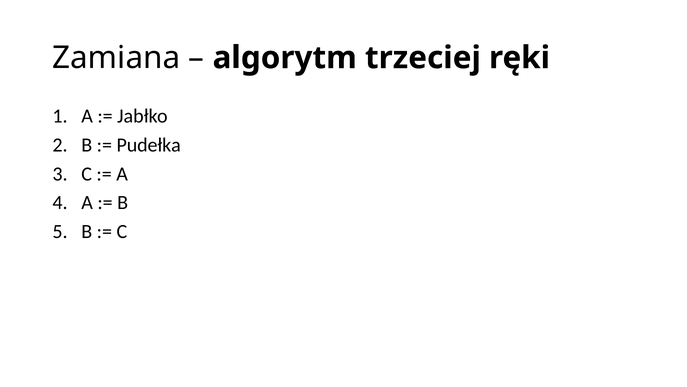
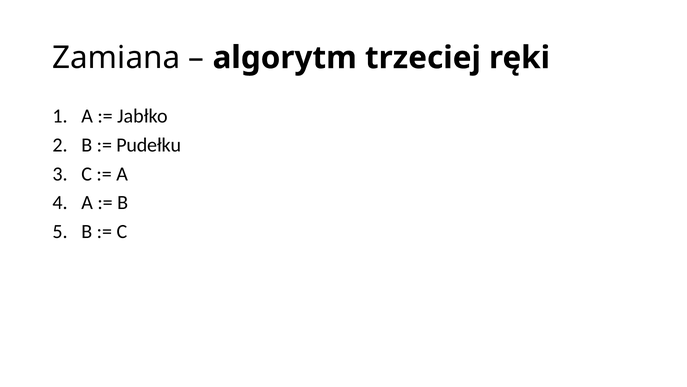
Pudełka: Pudełka -> Pudełku (149, 145)
